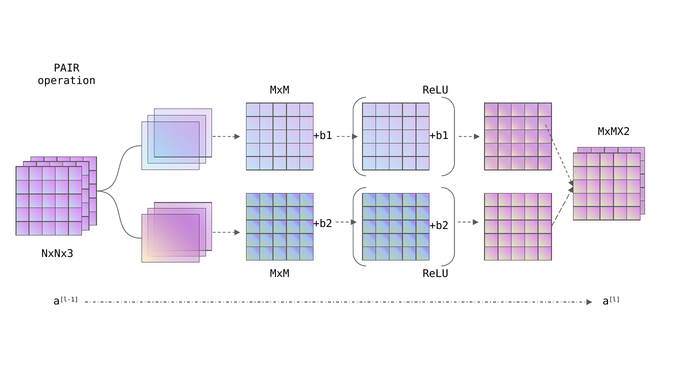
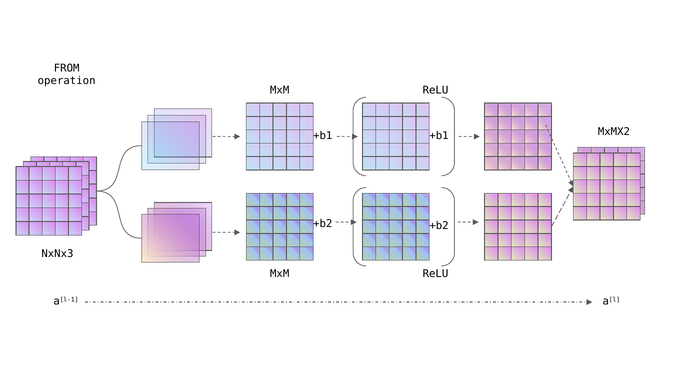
PAIR: PAIR -> FROM (67, 68)
